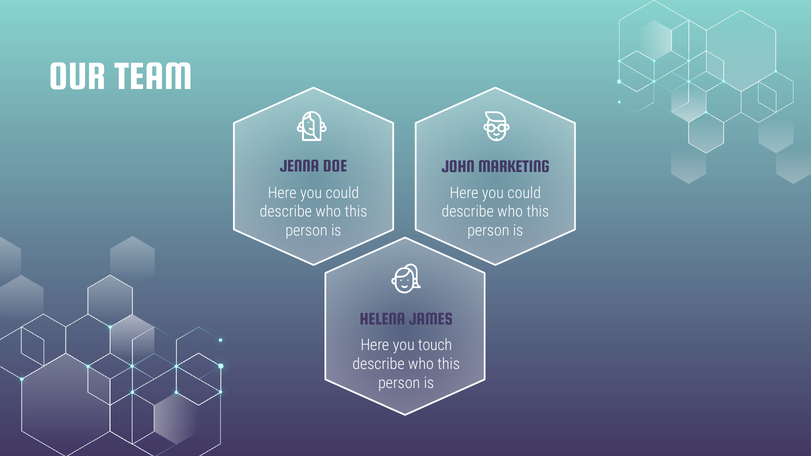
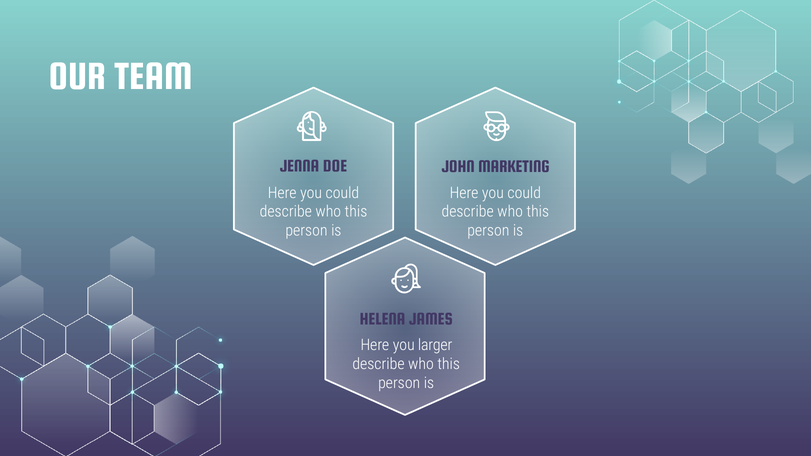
touch: touch -> larger (435, 345)
